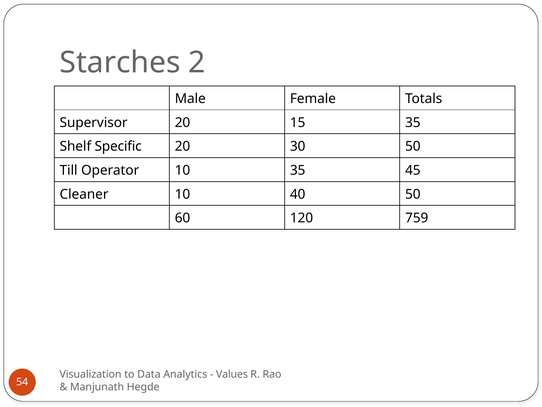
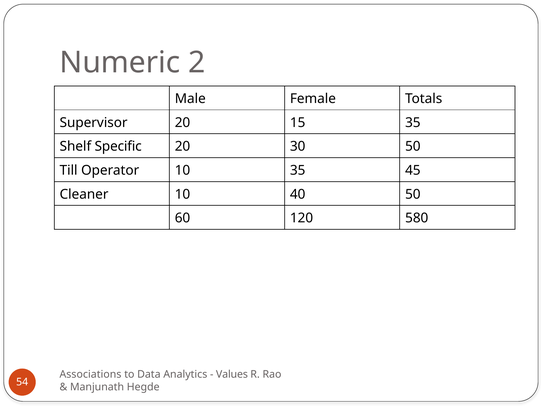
Starches: Starches -> Numeric (120, 63)
759: 759 -> 580 (417, 218)
Visualization: Visualization -> Associations (90, 374)
